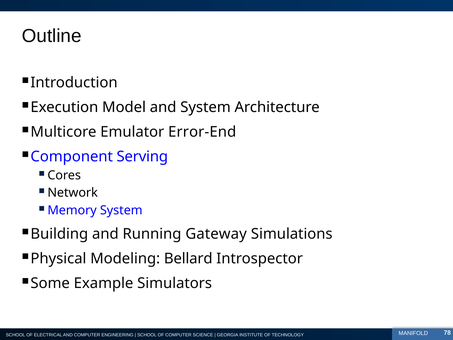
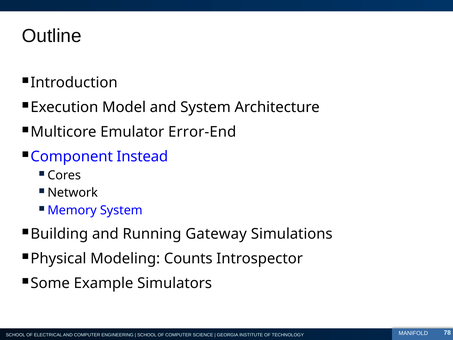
Serving: Serving -> Instead (142, 156)
Bellard: Bellard -> Counts (188, 258)
